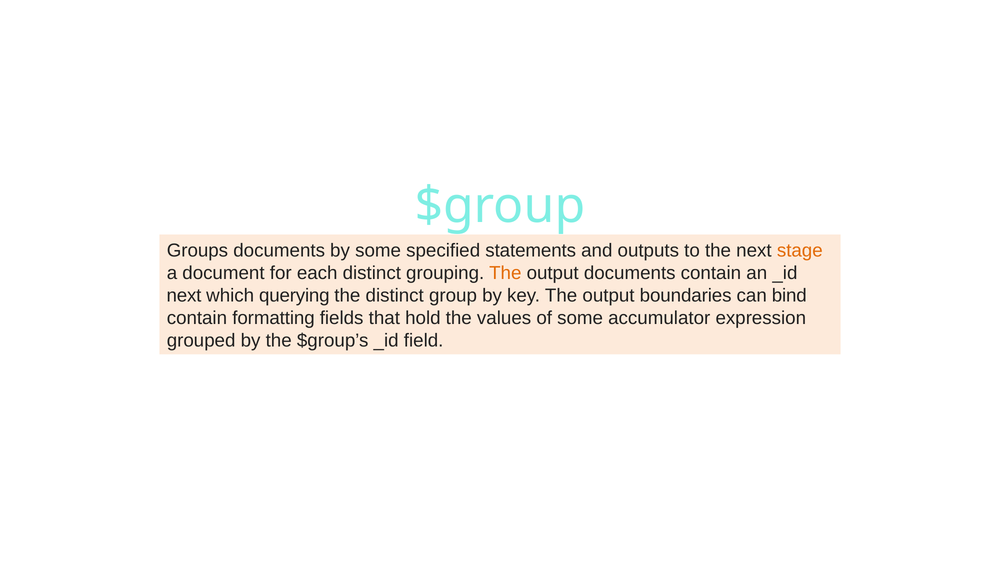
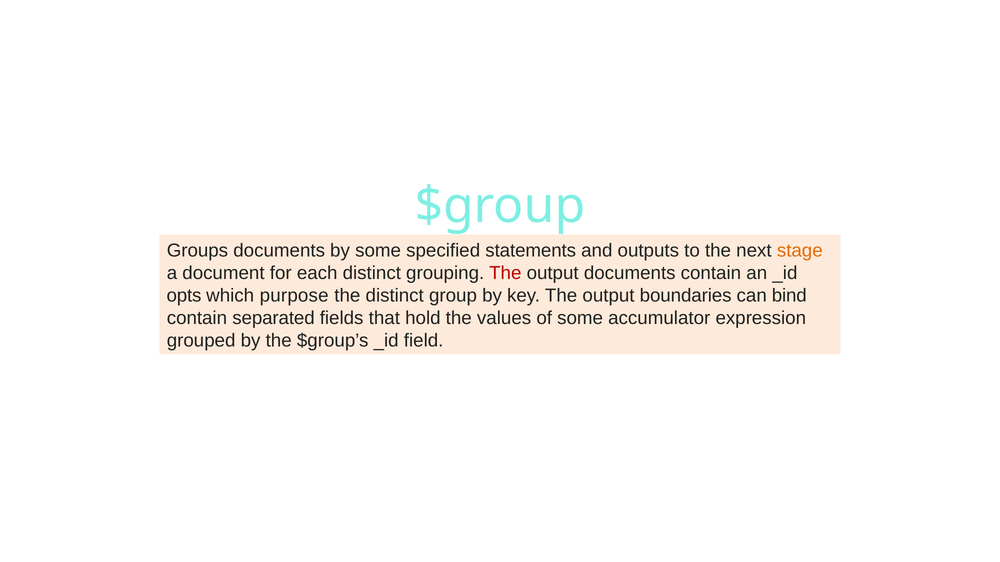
The colour: orange -> red (505, 274)
next: next -> opts (184, 296)
querying: querying -> purpose (294, 296)
formatting: formatting -> separated (274, 319)
